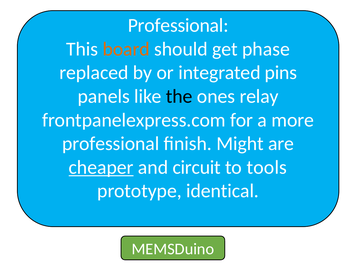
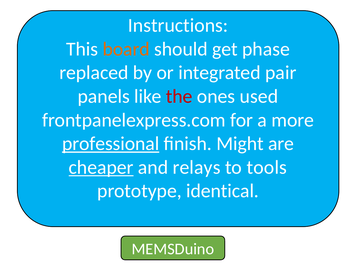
Professional: Professional -> Instructions (178, 25)
pins: pins -> pair (281, 73)
the colour: black -> red (179, 96)
relay: relay -> used (259, 96)
professional underline: none -> present (111, 144)
circuit: circuit -> relays (197, 167)
